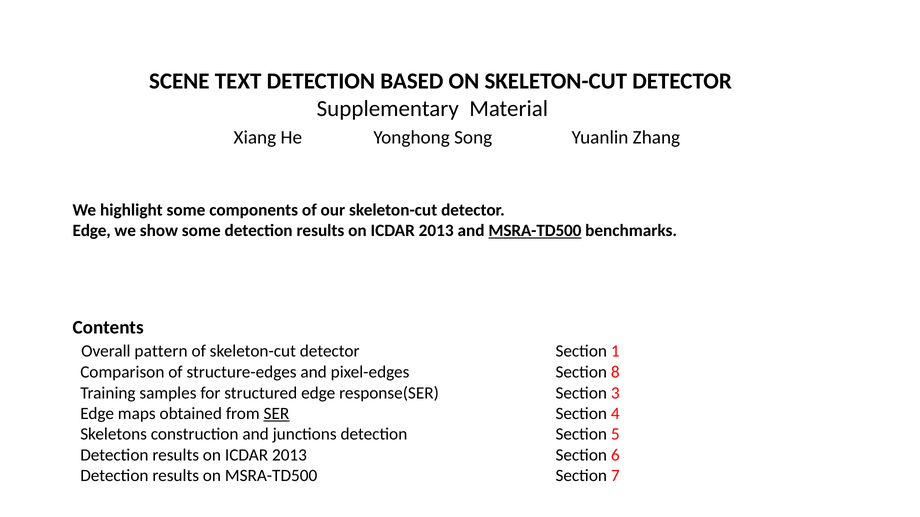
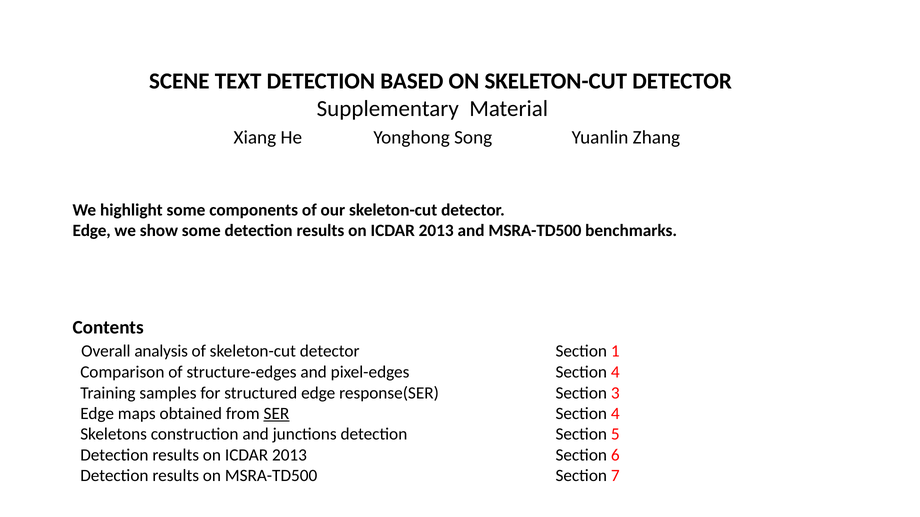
MSRA-TD500 underline: present -> none (535, 231)
pattern: pattern -> analysis (161, 351)
pixel-edges Section 8: 8 -> 4 (615, 373)
